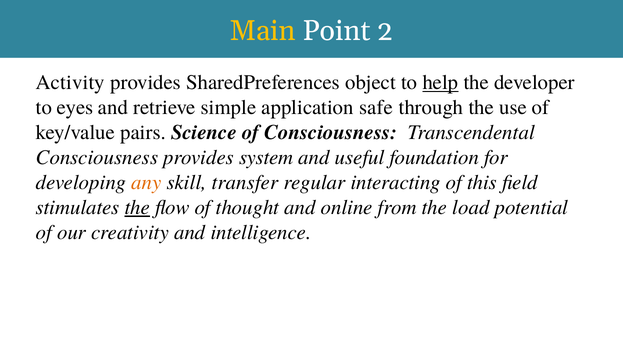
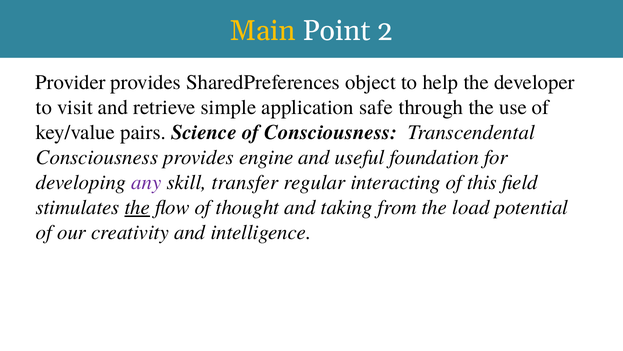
Activity: Activity -> Provider (71, 82)
help underline: present -> none (440, 82)
eyes: eyes -> visit (75, 107)
system: system -> engine (266, 157)
any colour: orange -> purple (146, 182)
online: online -> taking (347, 207)
